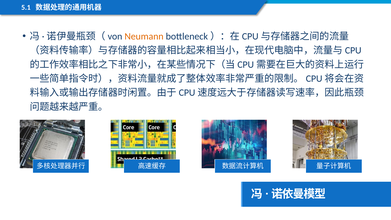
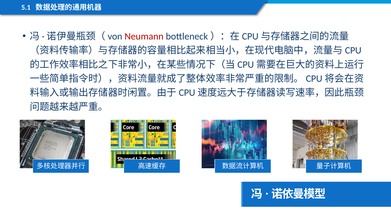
Neumann colour: orange -> red (144, 36)
